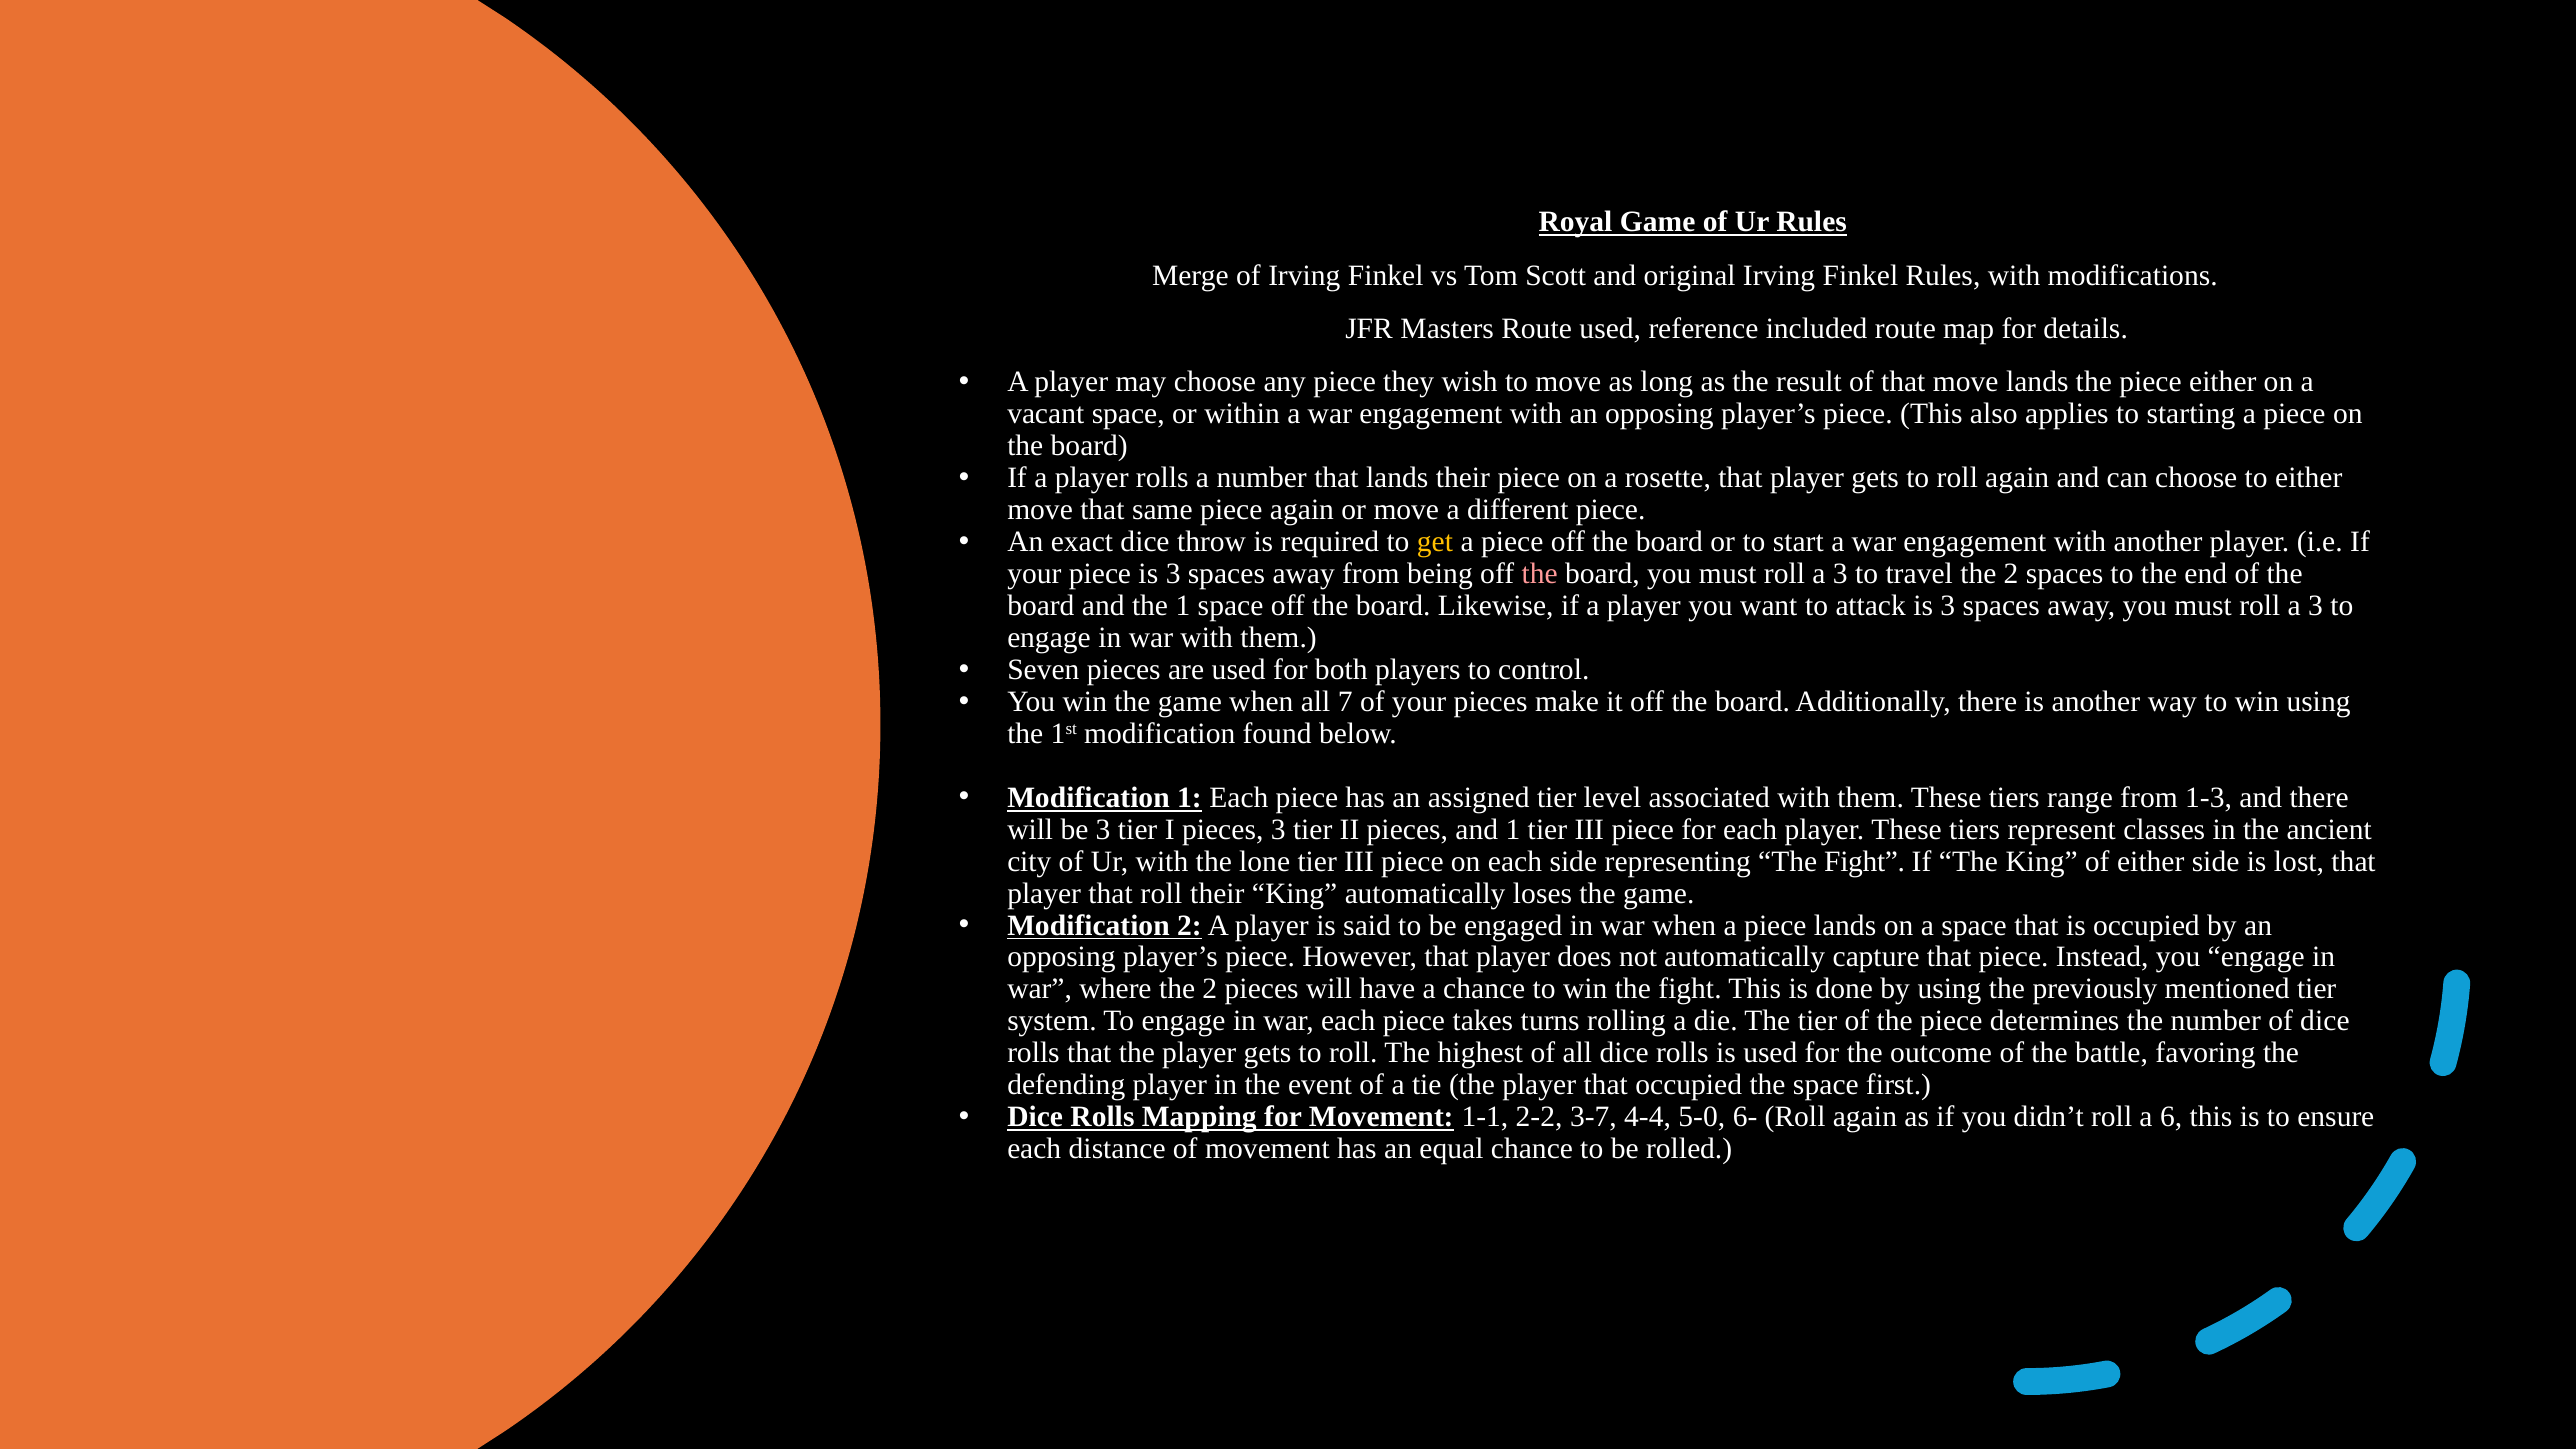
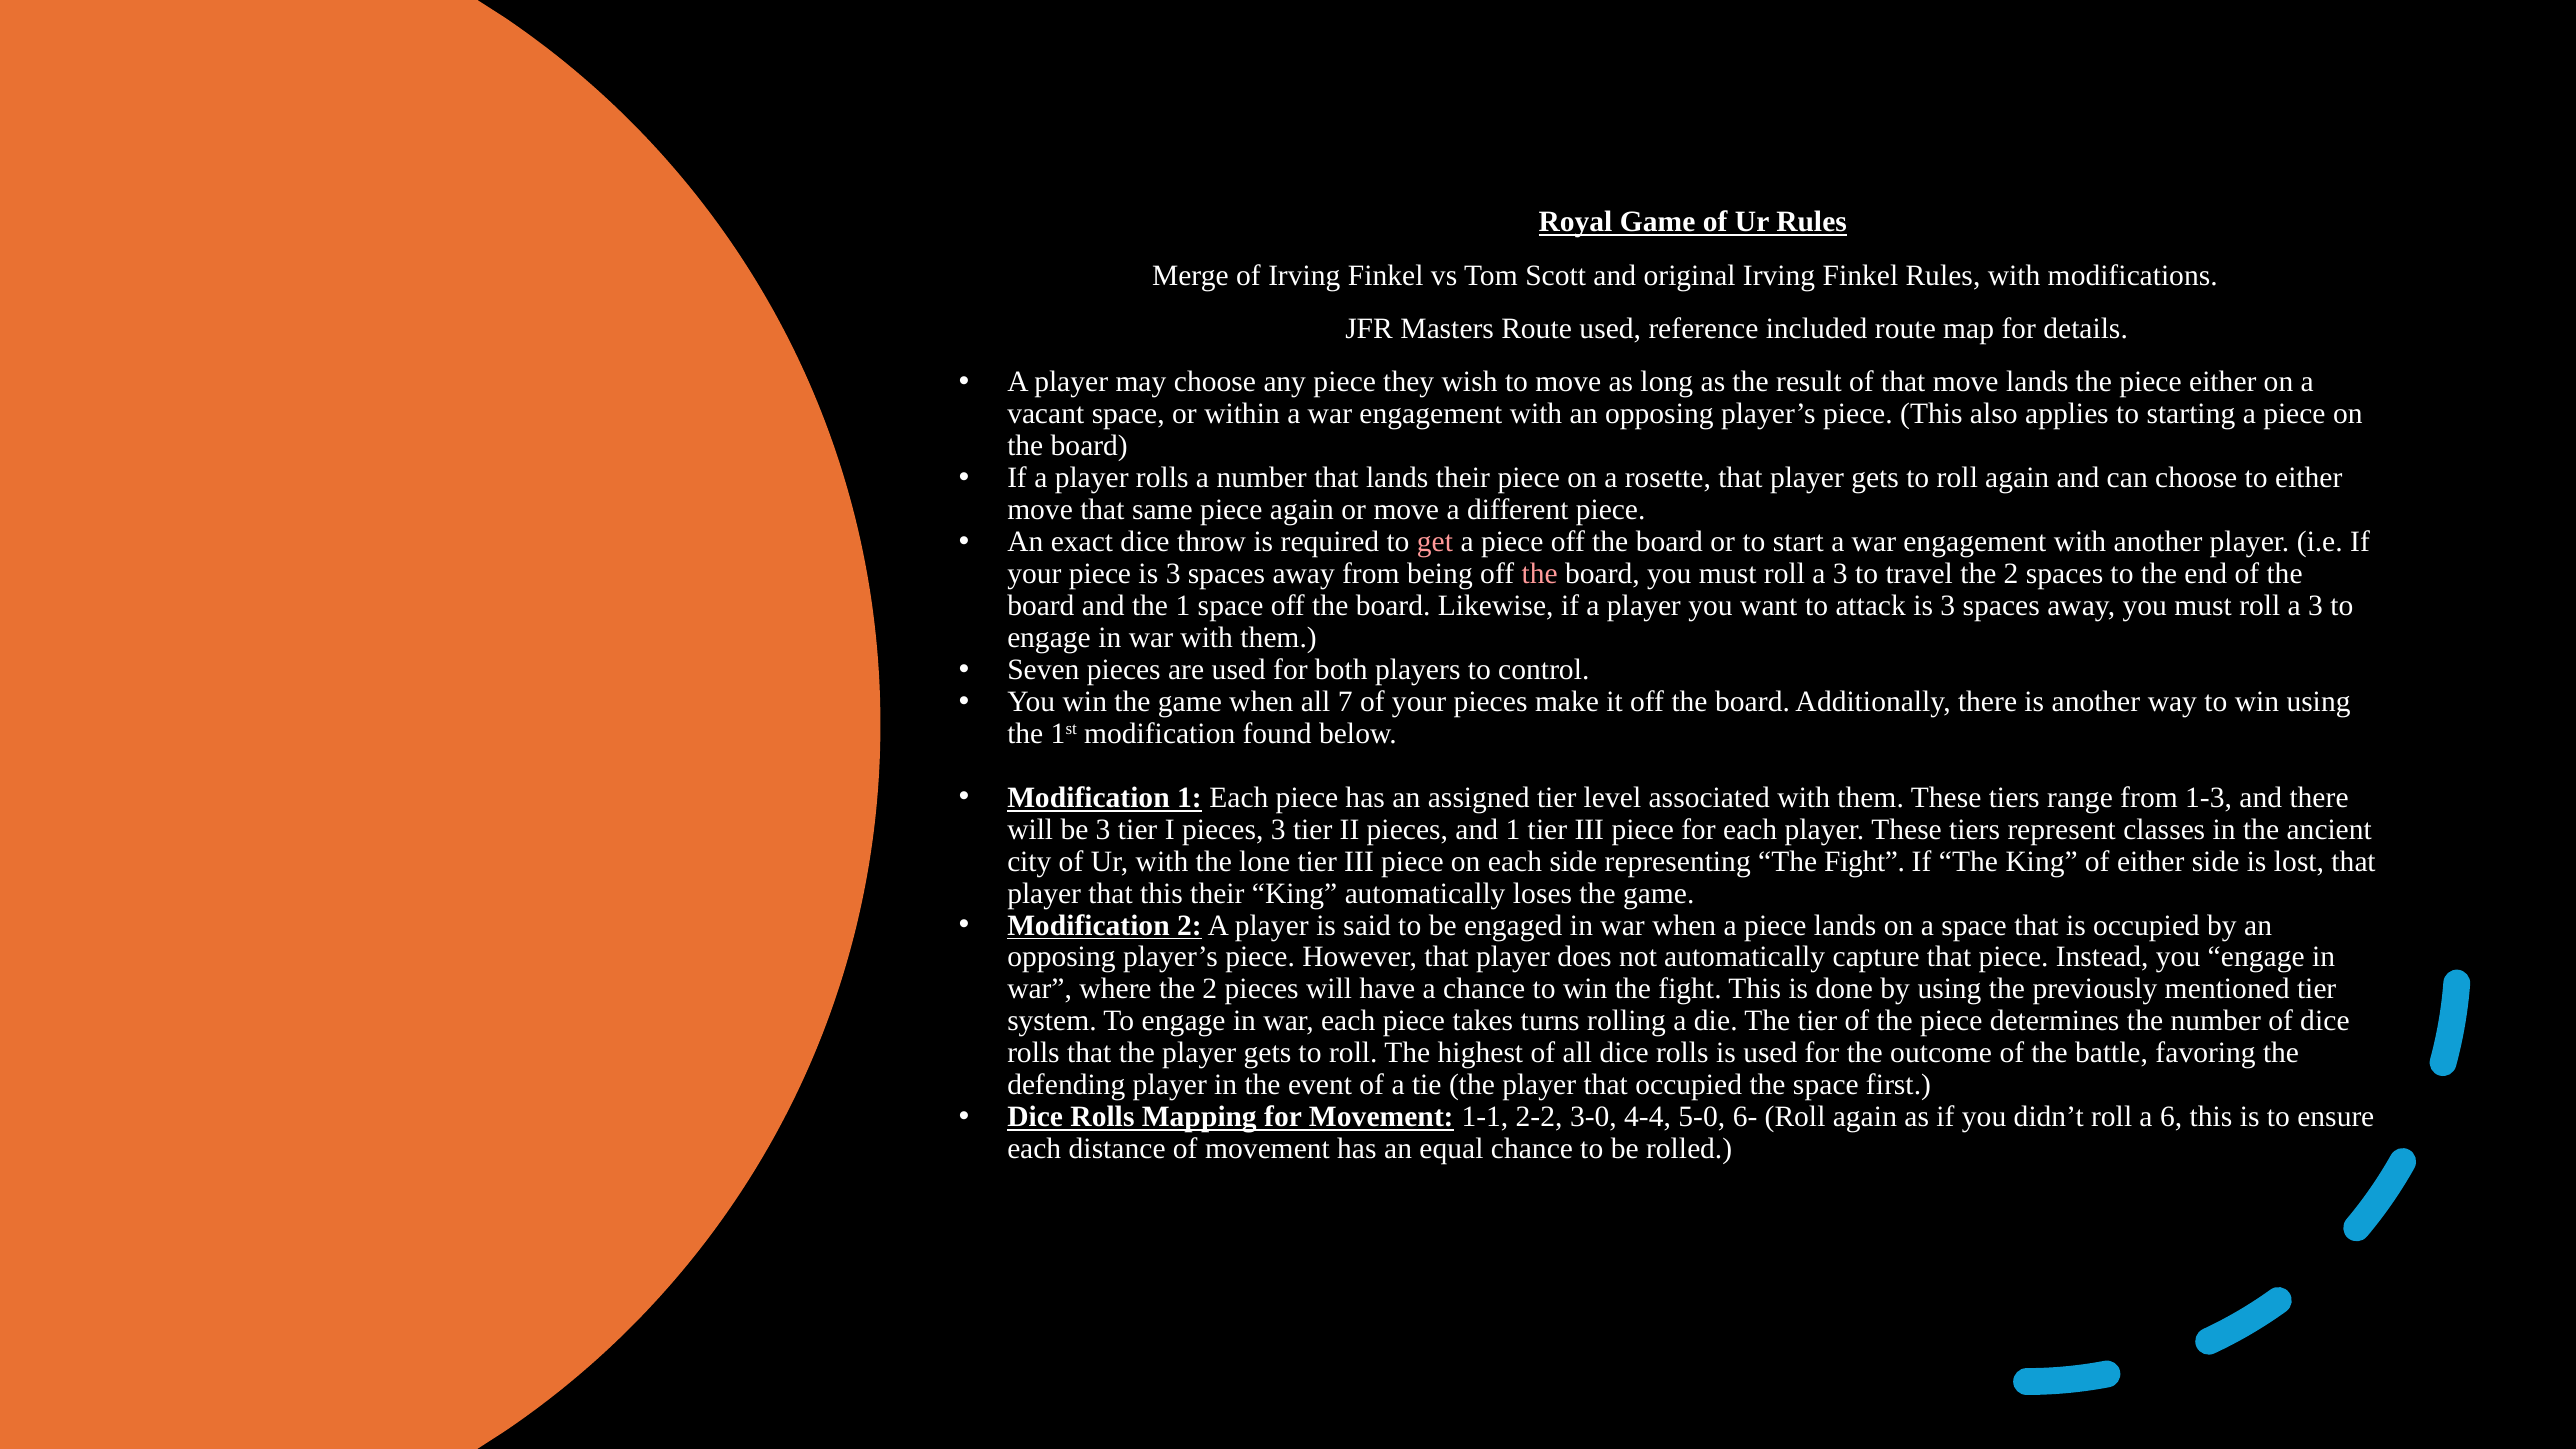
get colour: yellow -> pink (1435, 542)
that roll: roll -> this (1161, 893)
3-7: 3-7 -> 3-0 (1593, 1117)
